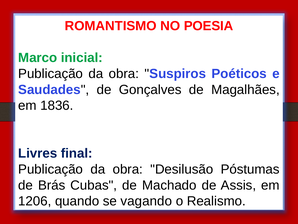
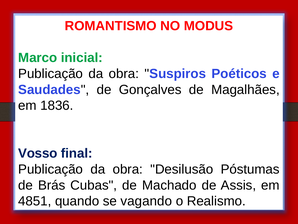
POESIA: POESIA -> MODUS (209, 26)
Livres: Livres -> Vosso (38, 153)
1206: 1206 -> 4851 (35, 201)
